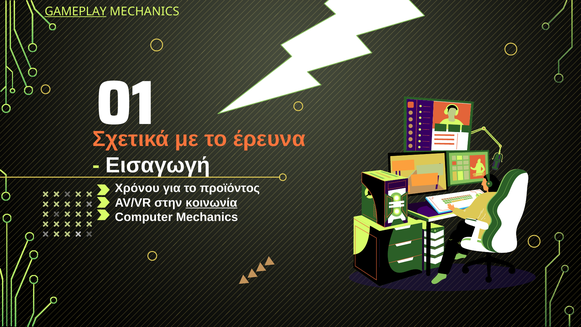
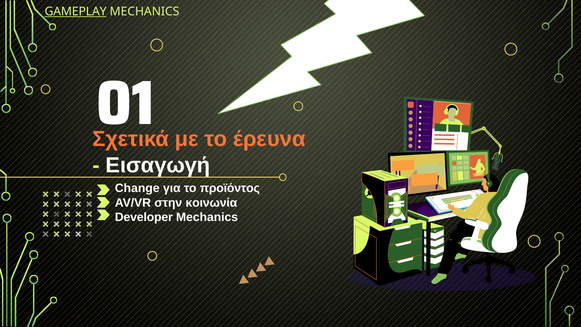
Χρόνου: Χρόνου -> Change (137, 188)
κοινωνία underline: present -> none (211, 203)
Computer: Computer -> Developer (144, 217)
